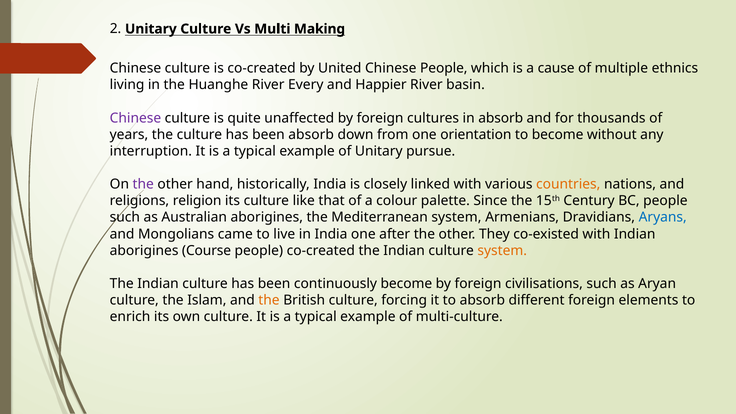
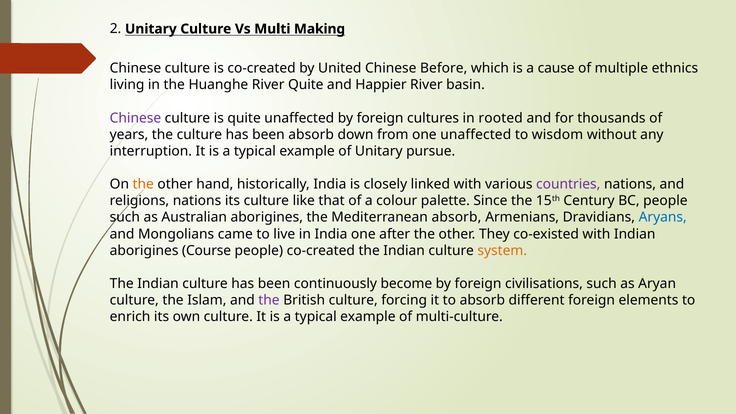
Chinese People: People -> Before (444, 68)
River Every: Every -> Quite (306, 85)
in absorb: absorb -> rooted (501, 118)
one orientation: orientation -> unaffected (476, 135)
to become: become -> wisdom (558, 135)
the colour: purple -> orange (143, 184)
countries colour: orange -> purple (568, 184)
religions religion: religion -> nations (197, 201)
Mediterranean system: system -> absorb (456, 217)
the colour: orange -> purple (269, 300)
